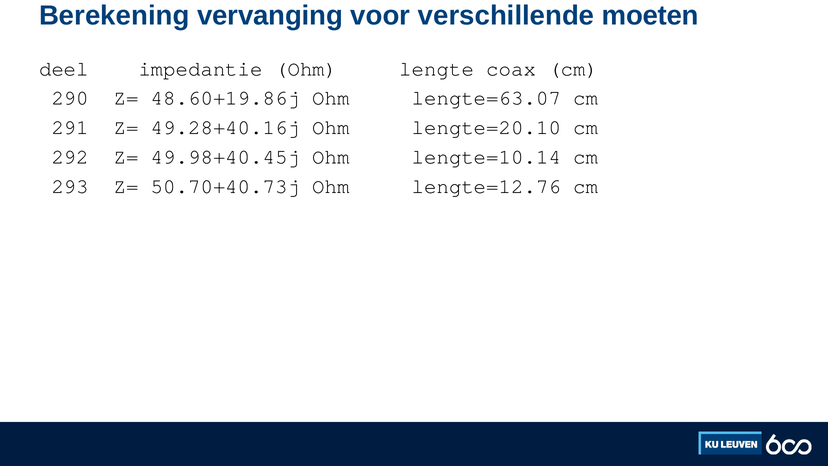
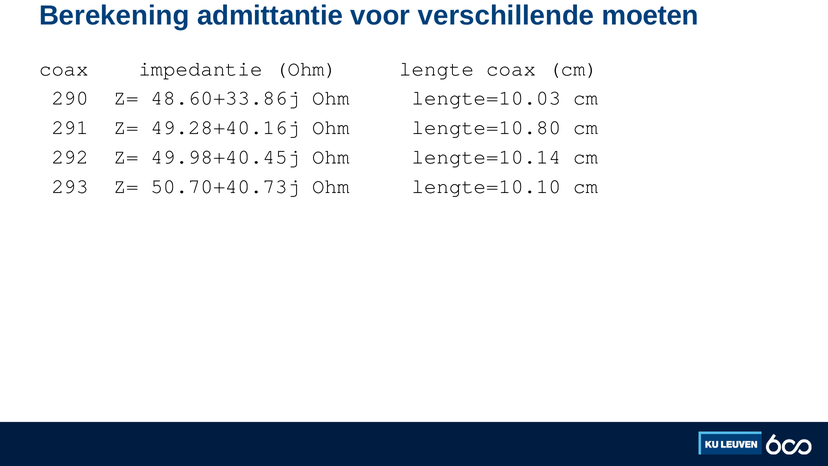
vervanging: vervanging -> admittantie (270, 16)
deel: deel -> coax (64, 69)
48.60+19.86j: 48.60+19.86j -> 48.60+33.86j (225, 98)
lengte=63.07: lengte=63.07 -> lengte=10.03 (486, 98)
lengte=20.10: lengte=20.10 -> lengte=10.80 (486, 127)
lengte=12.76: lengte=12.76 -> lengte=10.10 (486, 186)
